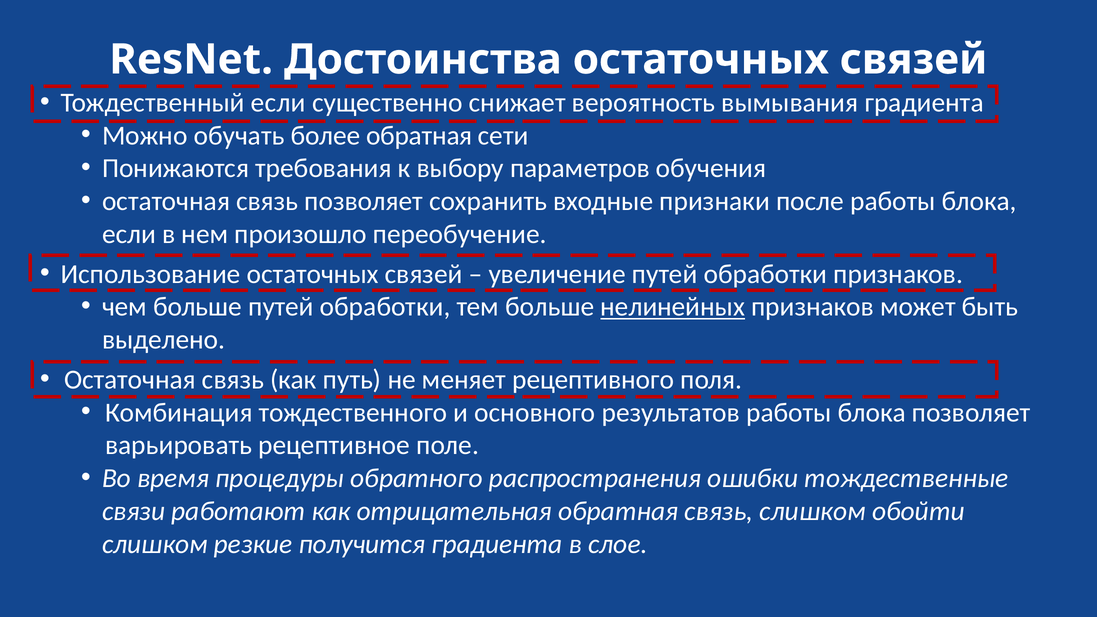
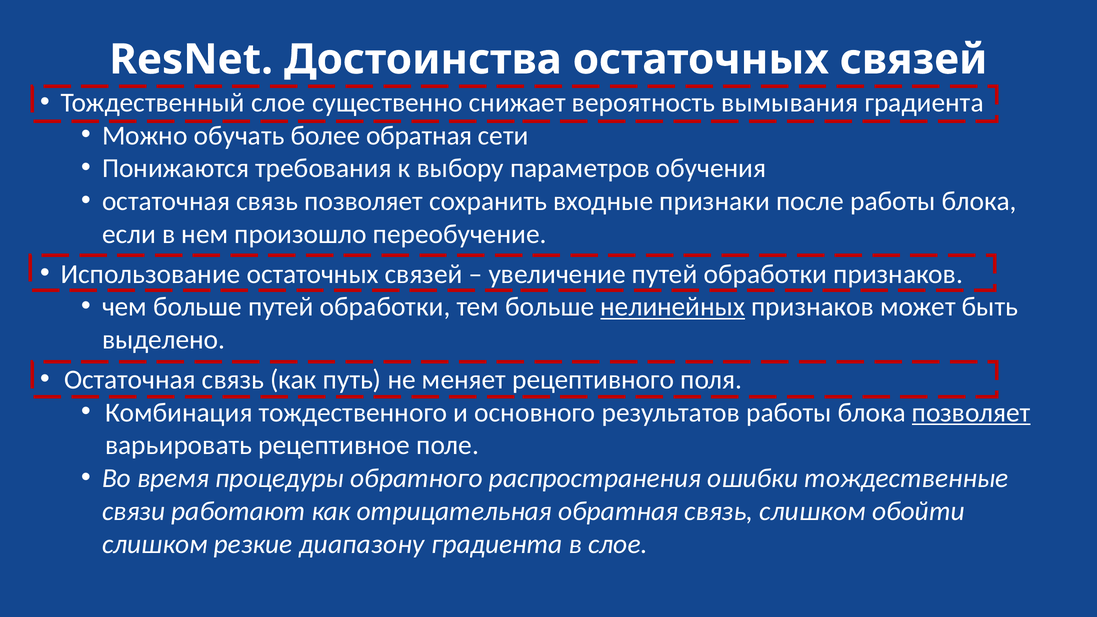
Тождественный если: если -> слое (278, 103)
позволяет underline: none -> present (971, 412)
получится: получится -> диапазону (362, 544)
